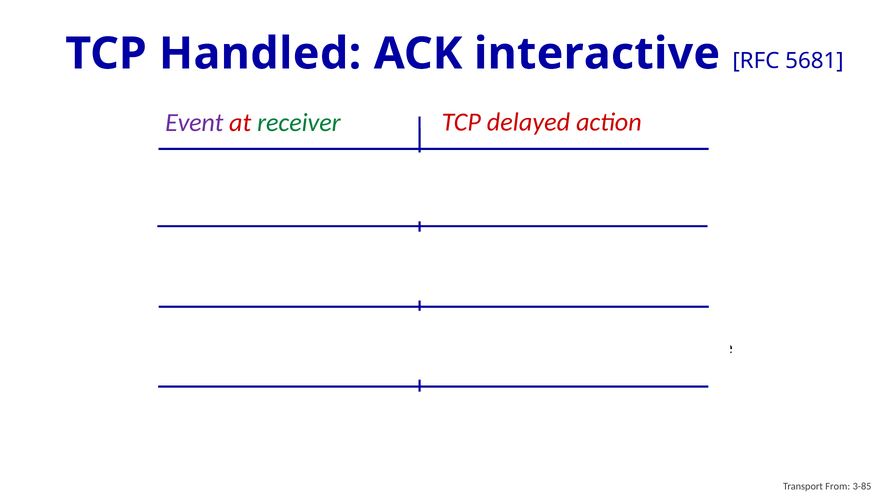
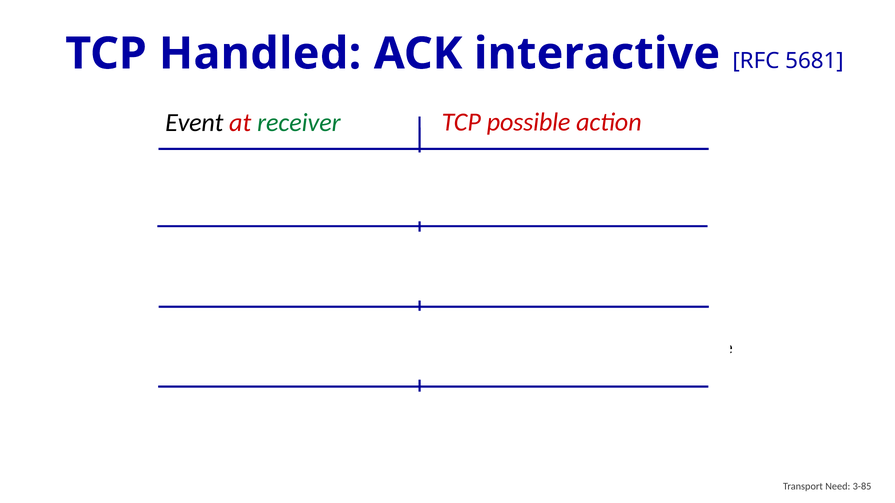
TCP delayed: delayed -> possible (529, 122)
Event colour: purple -> black (194, 123)
From: From -> Need (838, 487)
